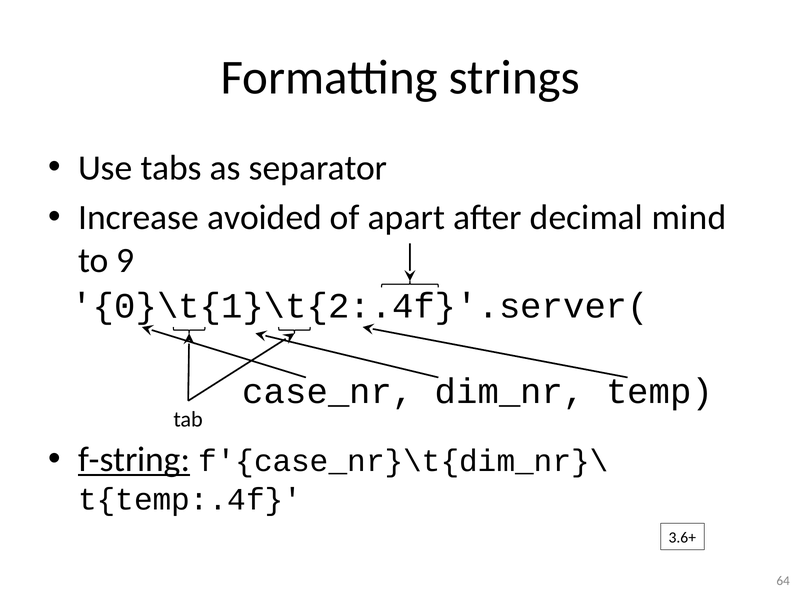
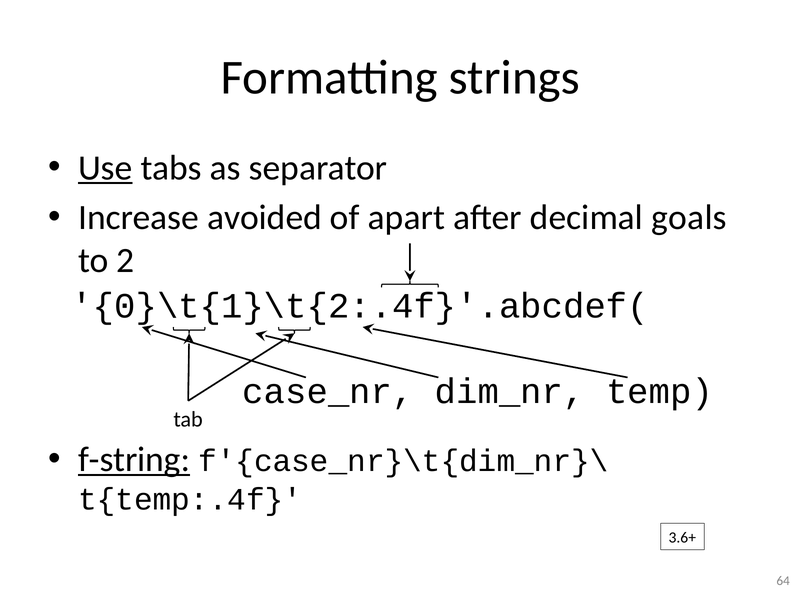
Use underline: none -> present (105, 168)
mind: mind -> goals (689, 218)
9: 9 -> 2 (125, 261)
0}\t{1}\t{2:.4f}'.server(: 0}\t{1}\t{2:.4f}'.server( -> 0}\t{1}\t{2:.4f}'.abcdef( (360, 307)
